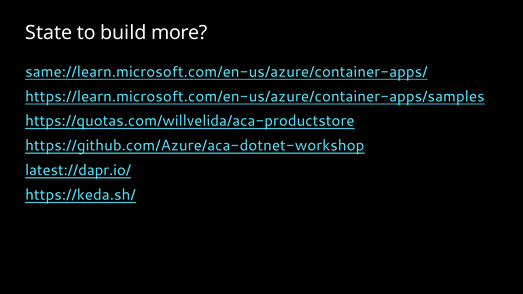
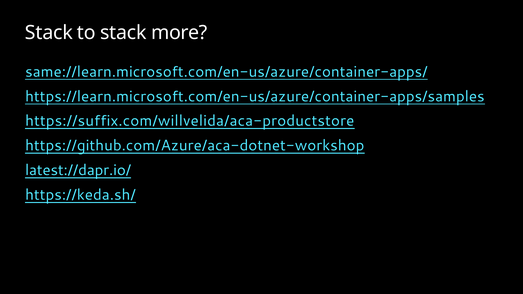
State: State -> Stack (49, 33)
to build: build -> stack (123, 33)
https://quotas.com/willvelida/aca-productstore: https://quotas.com/willvelida/aca-productstore -> https://suffix.com/willvelida/aca-productstore (190, 121)
